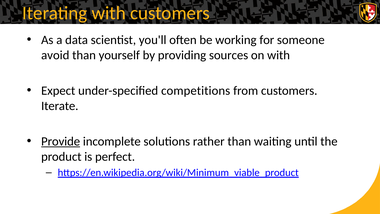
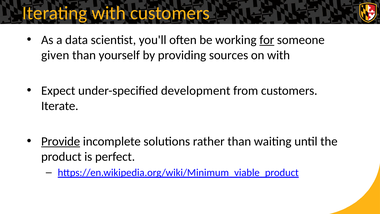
for underline: none -> present (267, 40)
avoid: avoid -> given (55, 55)
competitions: competitions -> development (196, 91)
